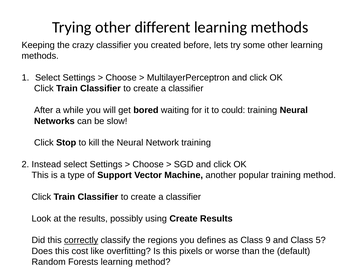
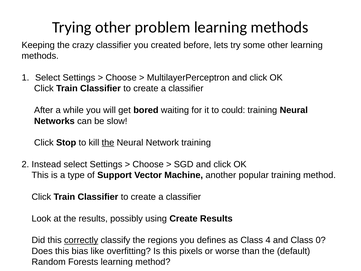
different: different -> problem (162, 27)
the underline: none -> present (108, 143)
9: 9 -> 4 (268, 240)
5: 5 -> 0 (321, 240)
cost: cost -> bias (80, 251)
